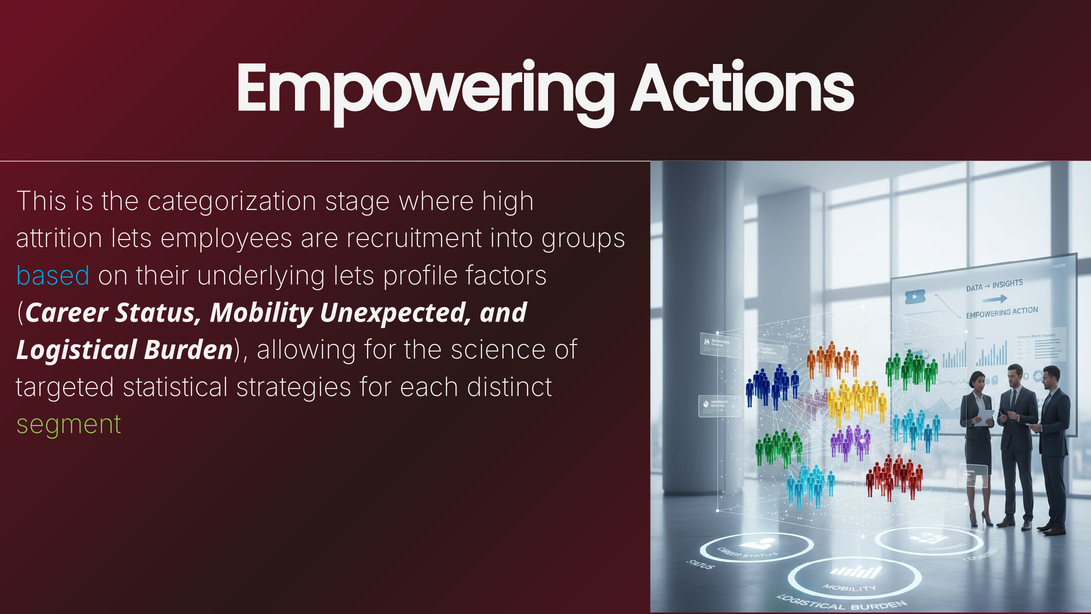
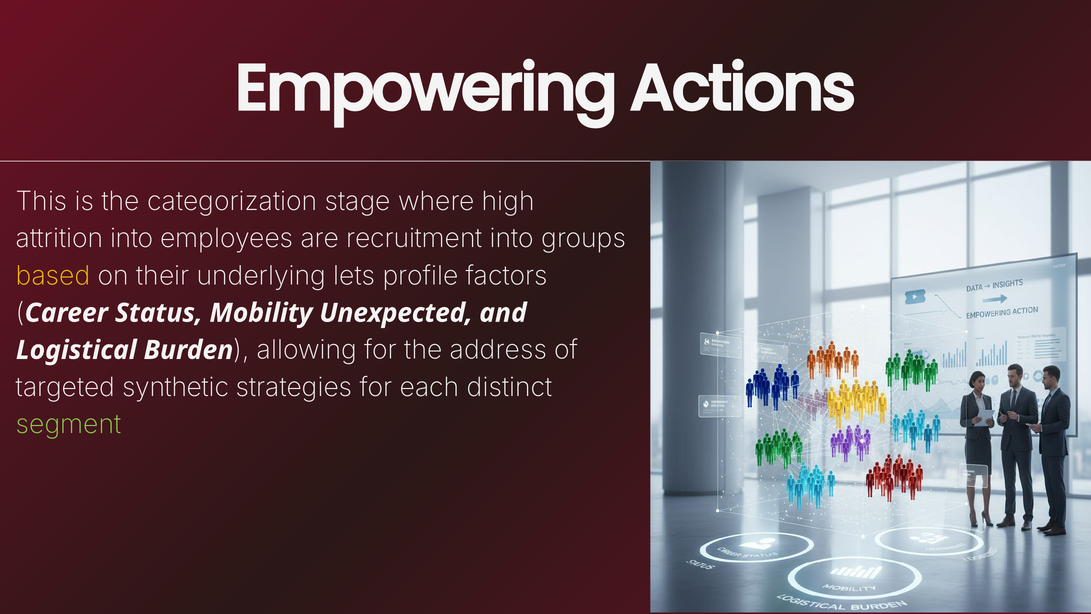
attrition lets: lets -> into (132, 239)
based colour: light blue -> yellow (53, 276)
science: science -> address (498, 350)
statistical: statistical -> synthetic (176, 387)
